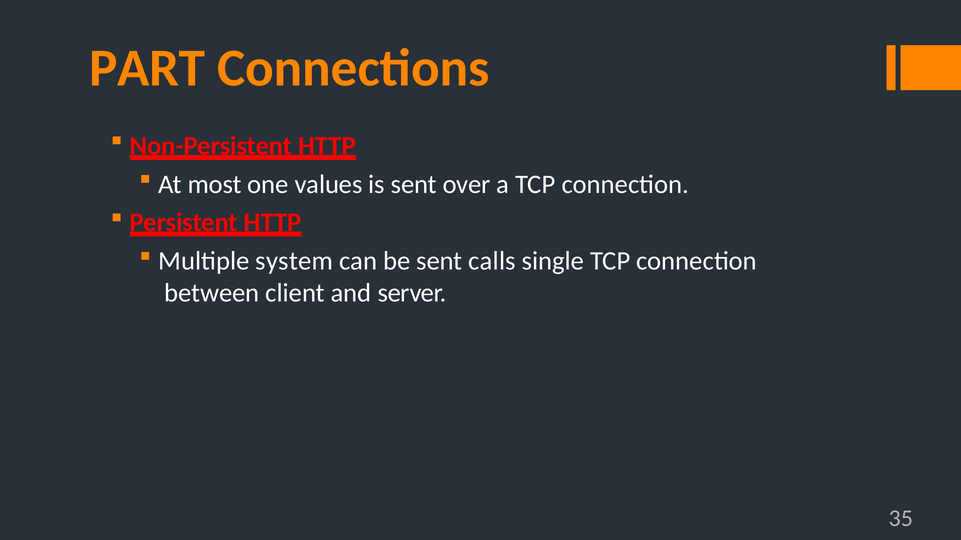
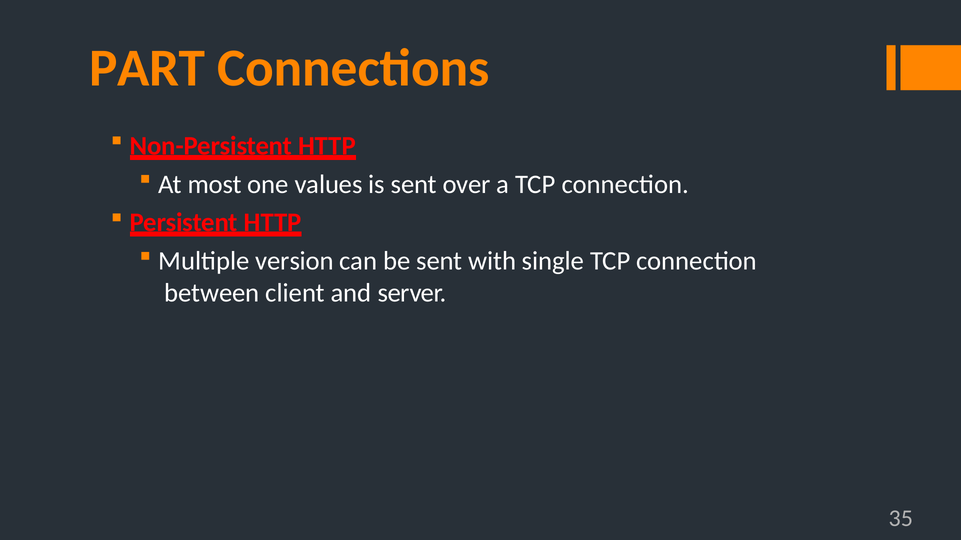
system: system -> version (295, 261)
calls: calls -> with (492, 261)
